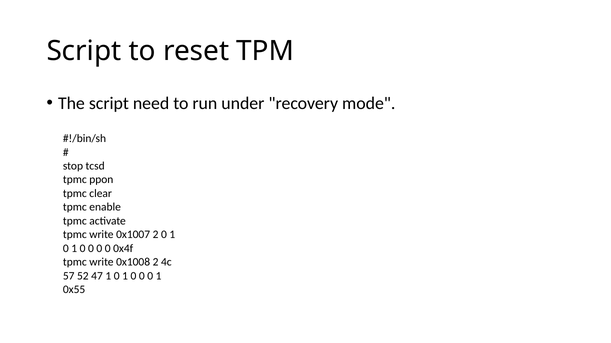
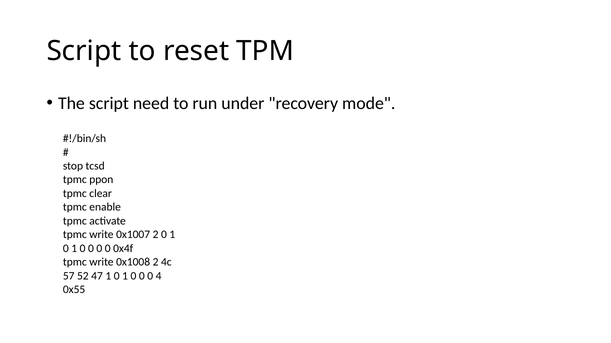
0 0 1: 1 -> 4 (159, 276)
